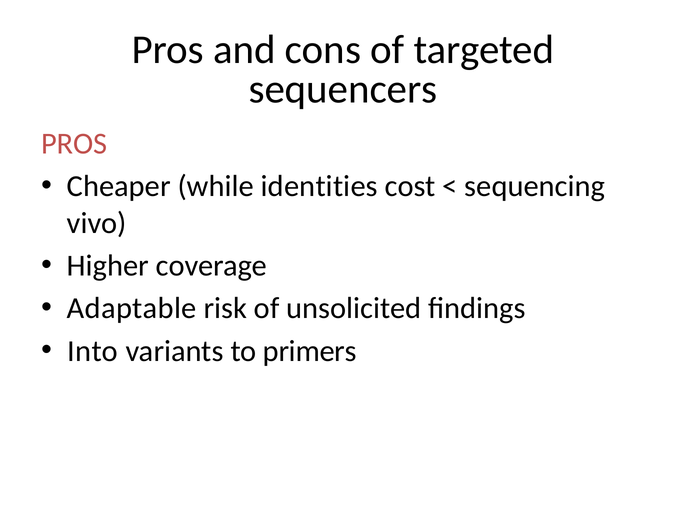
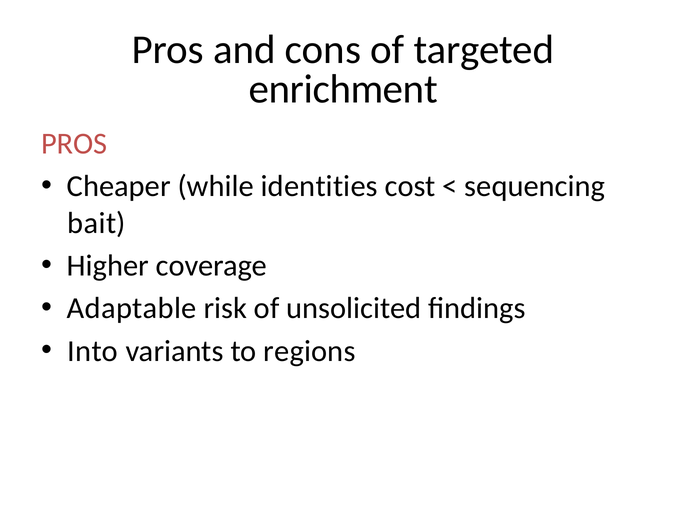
sequencers: sequencers -> enrichment (343, 89)
vivo: vivo -> bait (97, 223)
primers: primers -> regions (309, 351)
